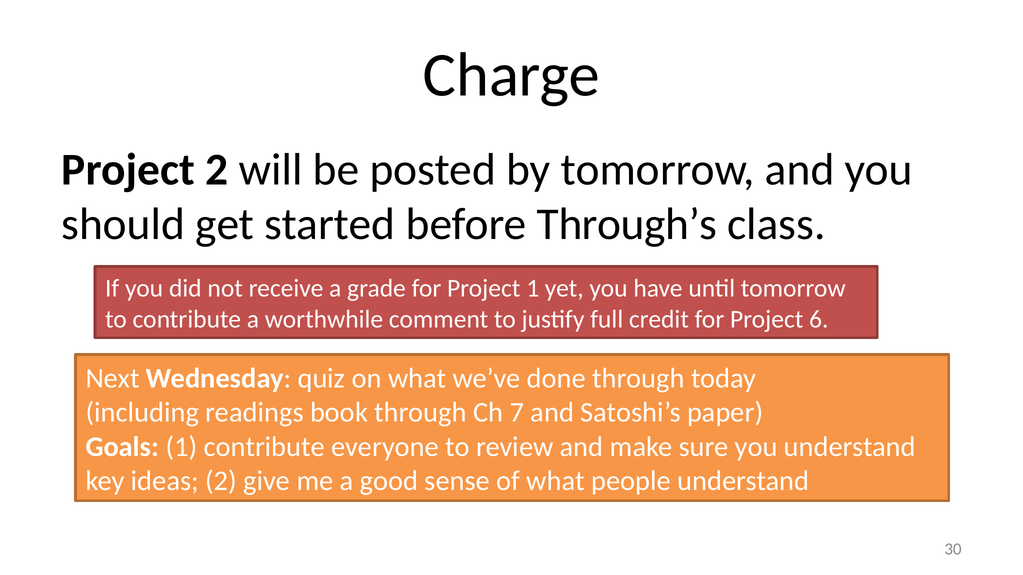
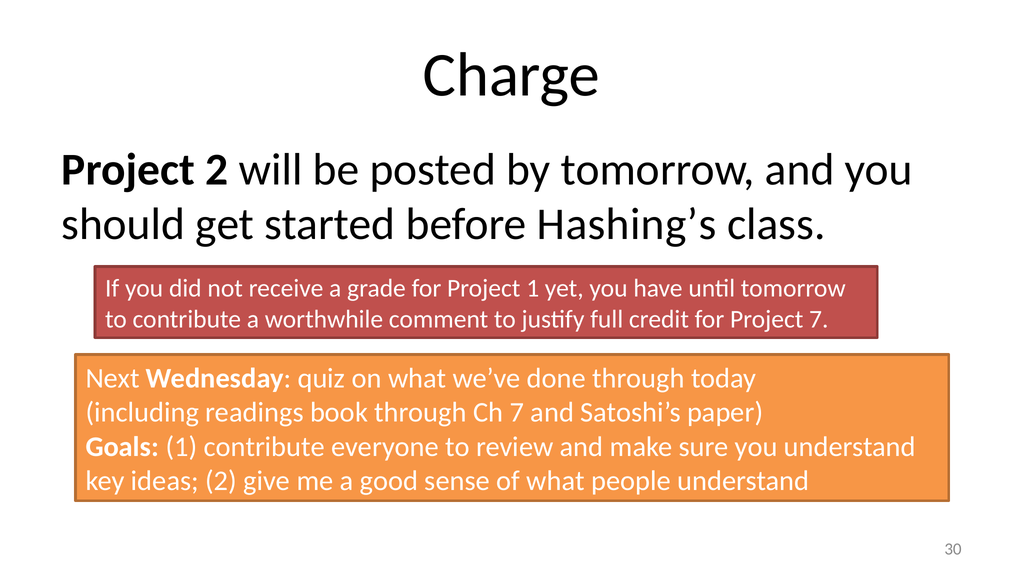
Through’s: Through’s -> Hashing’s (627, 224)
Project 6: 6 -> 7 (819, 319)
